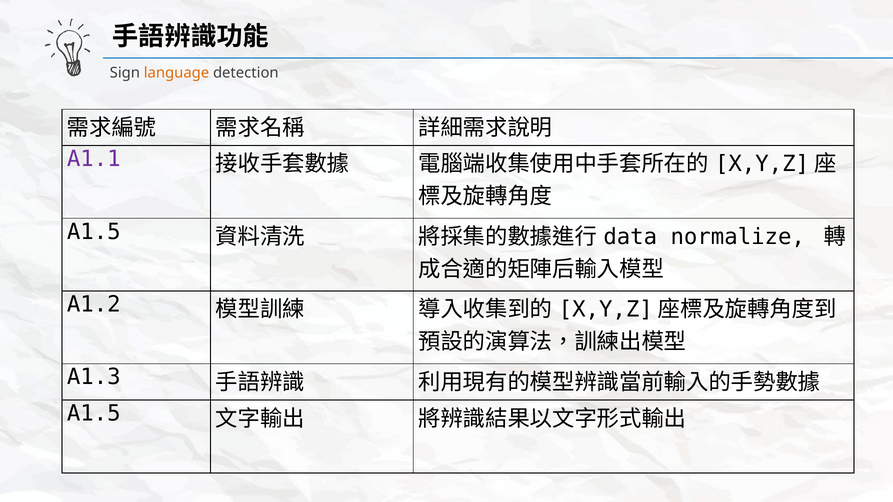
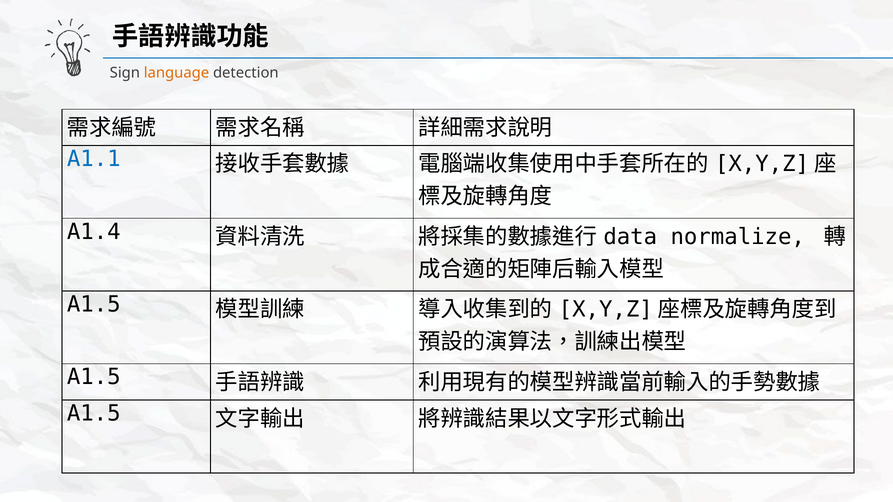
A1.1 colour: purple -> blue (94, 159)
A1.5: A1.5 -> A1.4 (94, 232)
A1.2: A1.2 -> A1.5 (94, 305)
A1.3: A1.3 -> A1.5 (94, 377)
